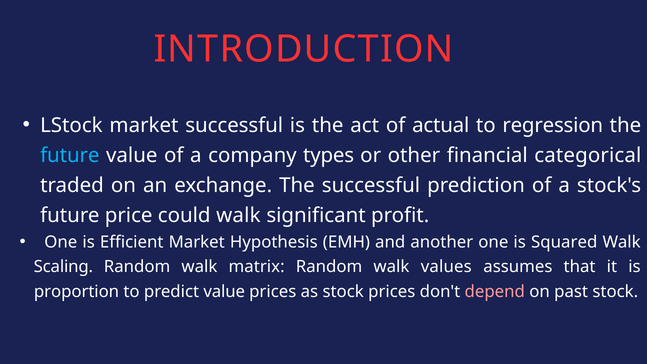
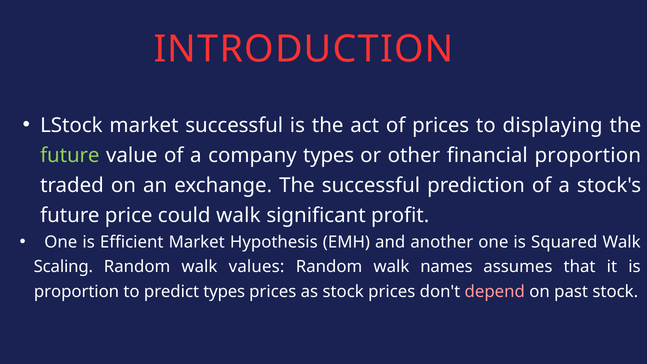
of actual: actual -> prices (441, 125)
regression: regression -> displaying (553, 125)
future colour: light blue -> light green (70, 155)
financial categorical: categorical -> proportion (588, 155)
matrix: matrix -> values (257, 267)
values: values -> names (446, 267)
predict value: value -> types (224, 292)
